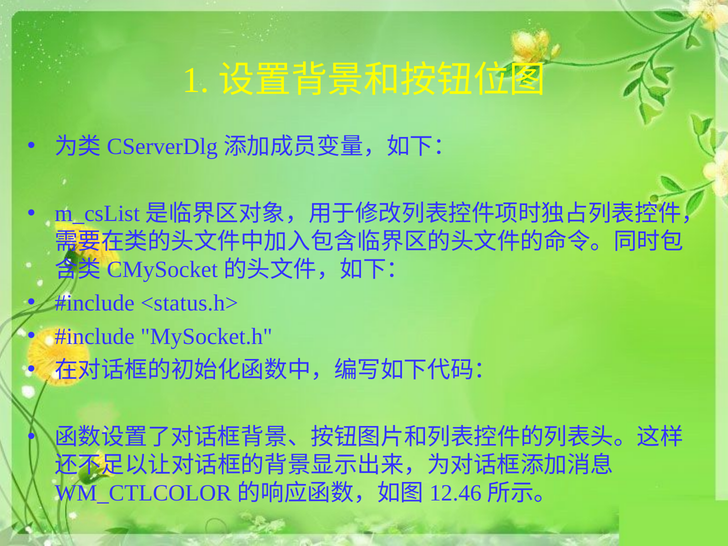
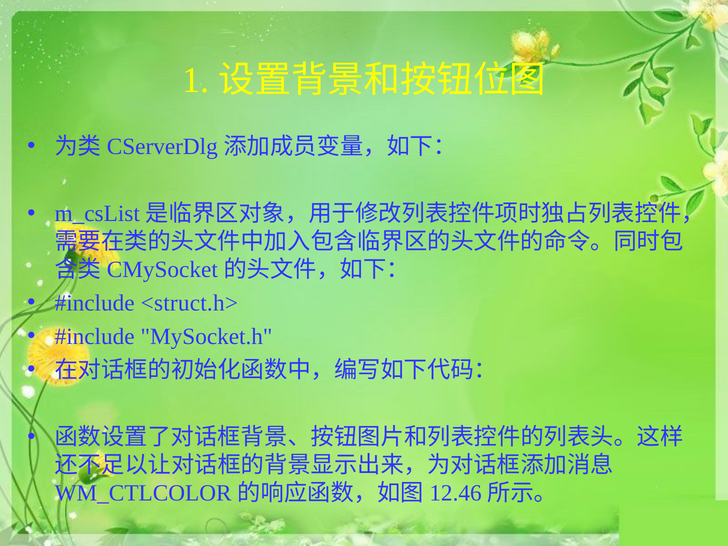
<status.h>: <status.h> -> <struct.h> (189, 303)
